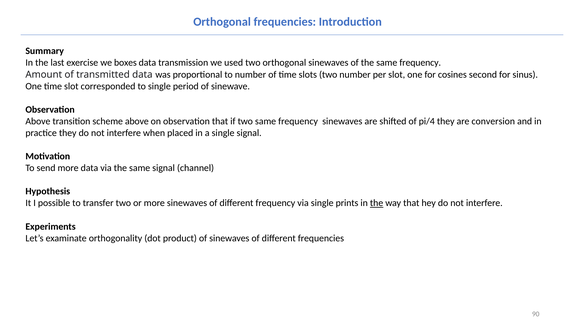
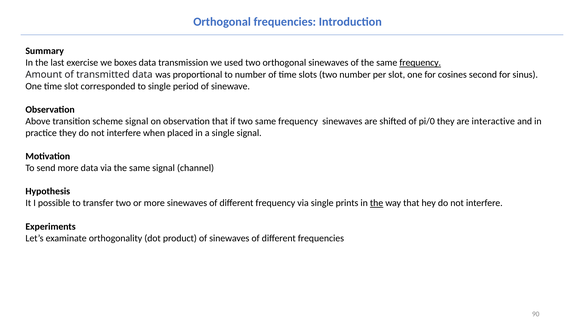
frequency underline: none -> present (420, 63)
scheme above: above -> signal (137, 121)
pi/4: pi/4 -> pi/0 (427, 121)
conversion: conversion -> interactive (493, 121)
